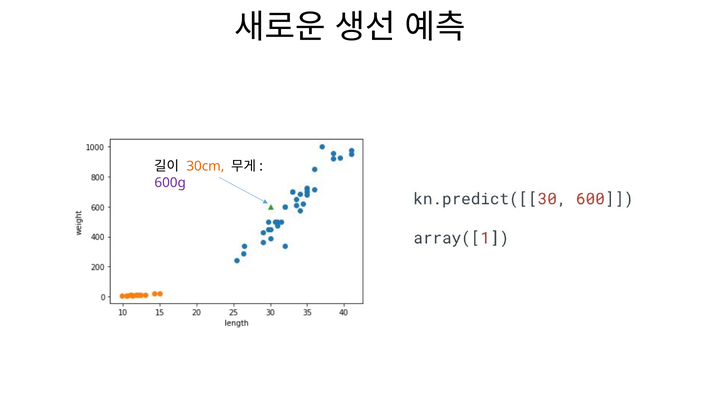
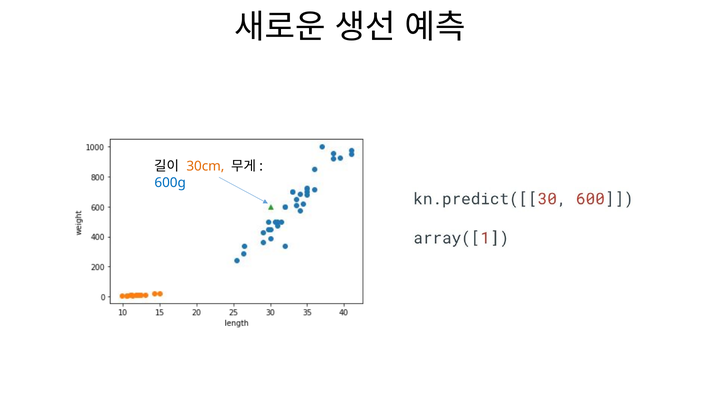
600g colour: purple -> blue (170, 183)
